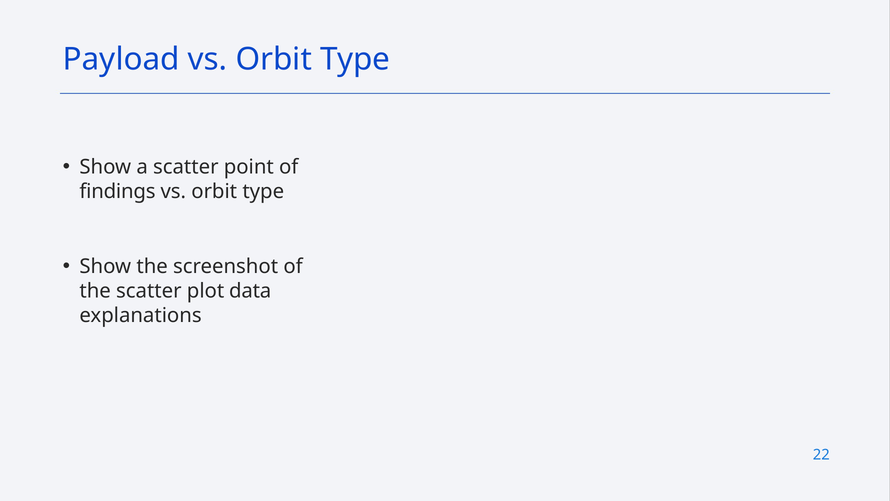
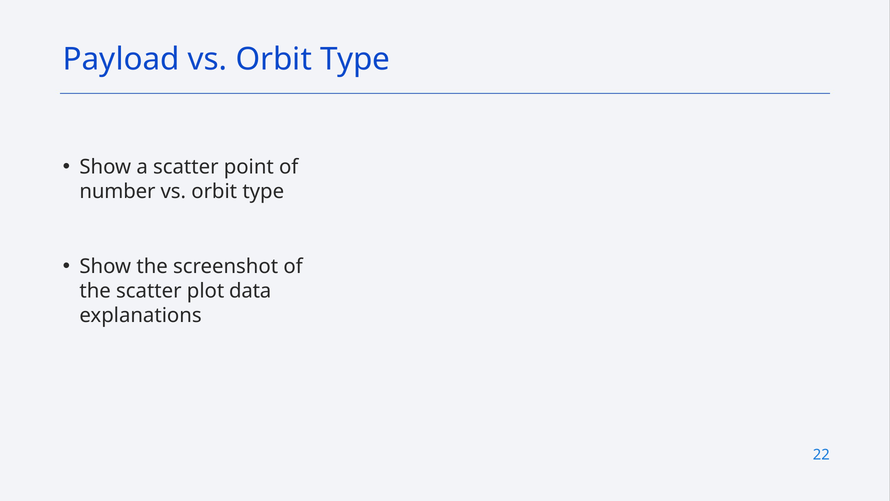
findings: findings -> number (117, 192)
